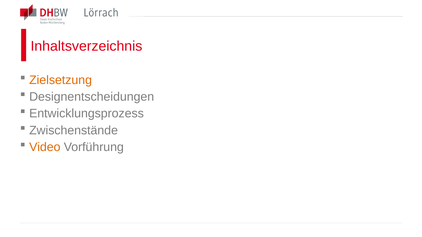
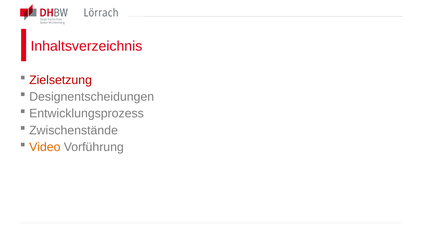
Zielsetzung colour: orange -> red (61, 80)
